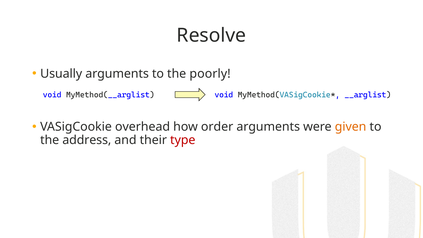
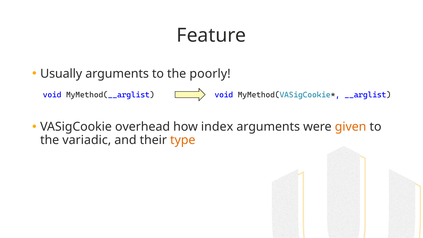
Resolve: Resolve -> Feature (211, 36)
order: order -> index (217, 127)
address: address -> variadic (87, 140)
type colour: red -> orange (183, 140)
